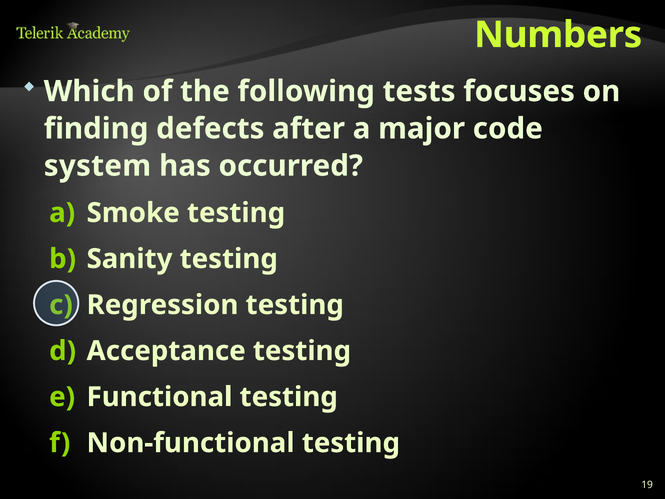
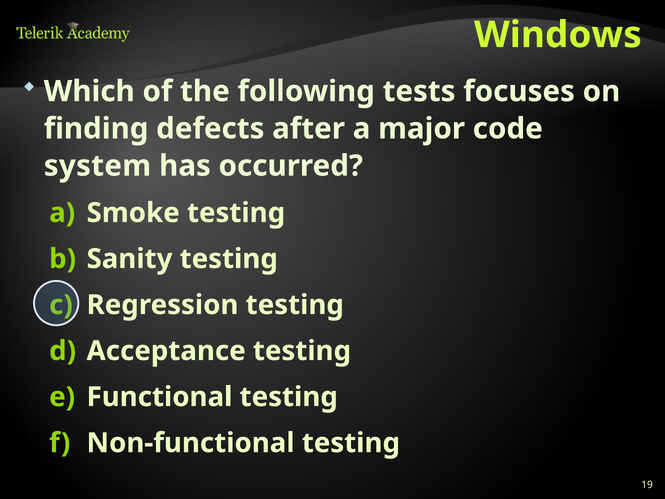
Numbers: Numbers -> Windows (558, 35)
